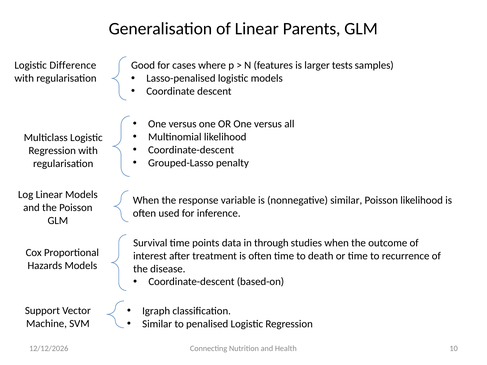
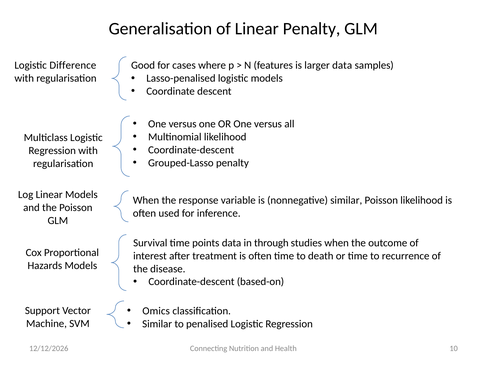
Linear Parents: Parents -> Penalty (312, 29)
larger tests: tests -> data (342, 65)
Igraph: Igraph -> Omics (156, 311)
